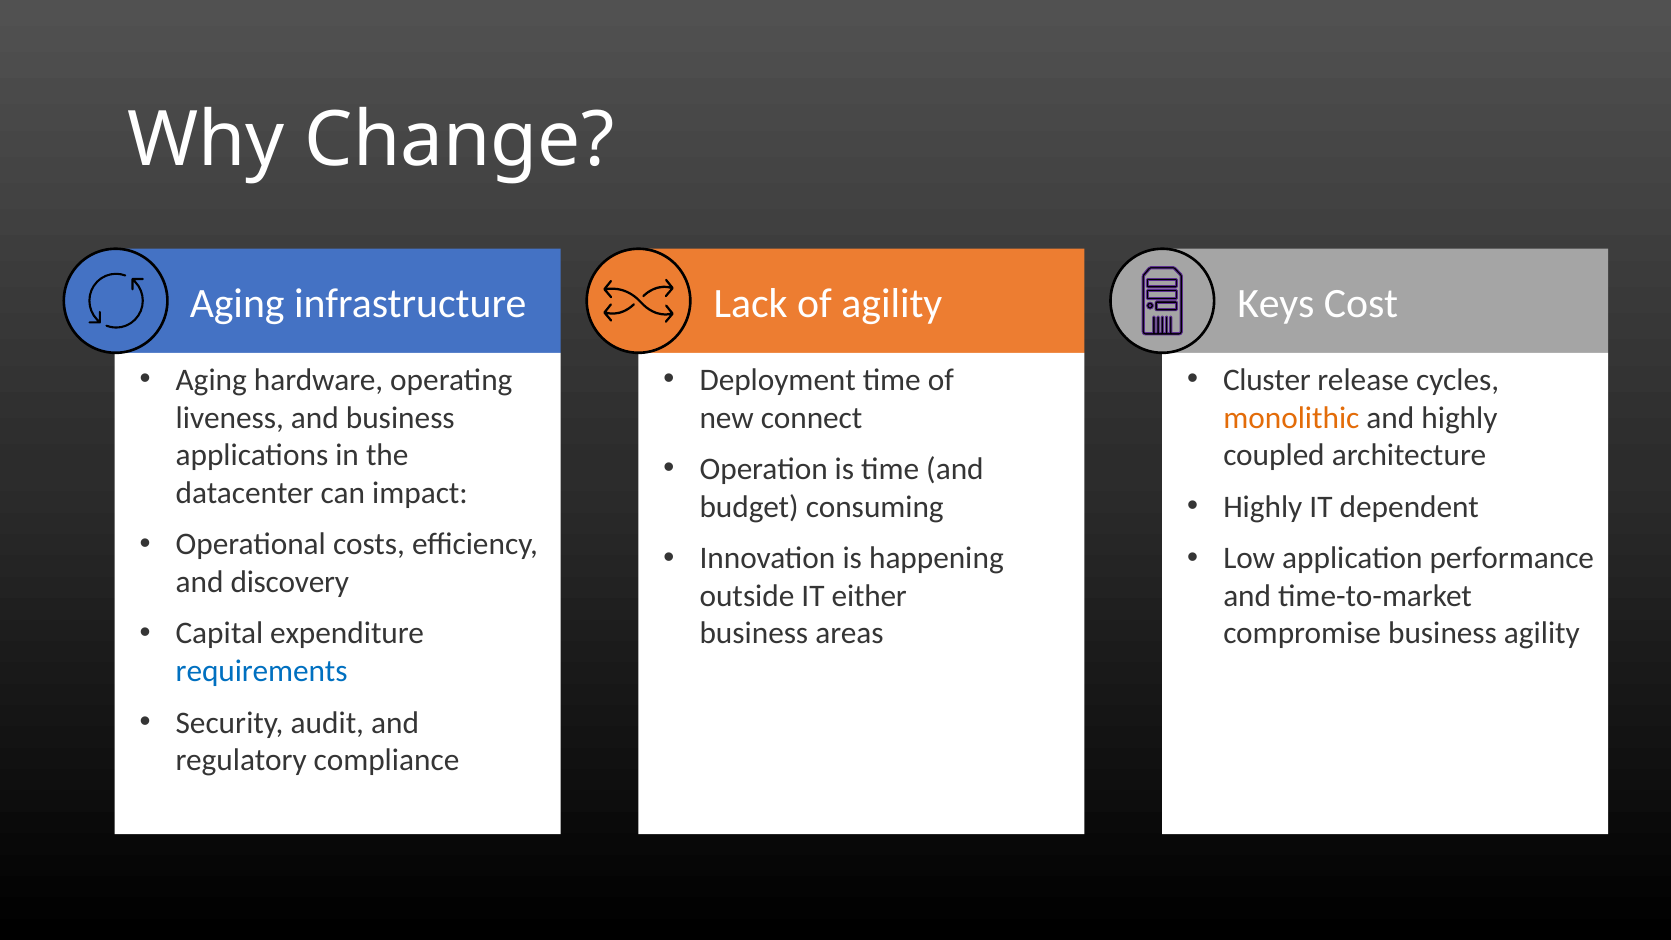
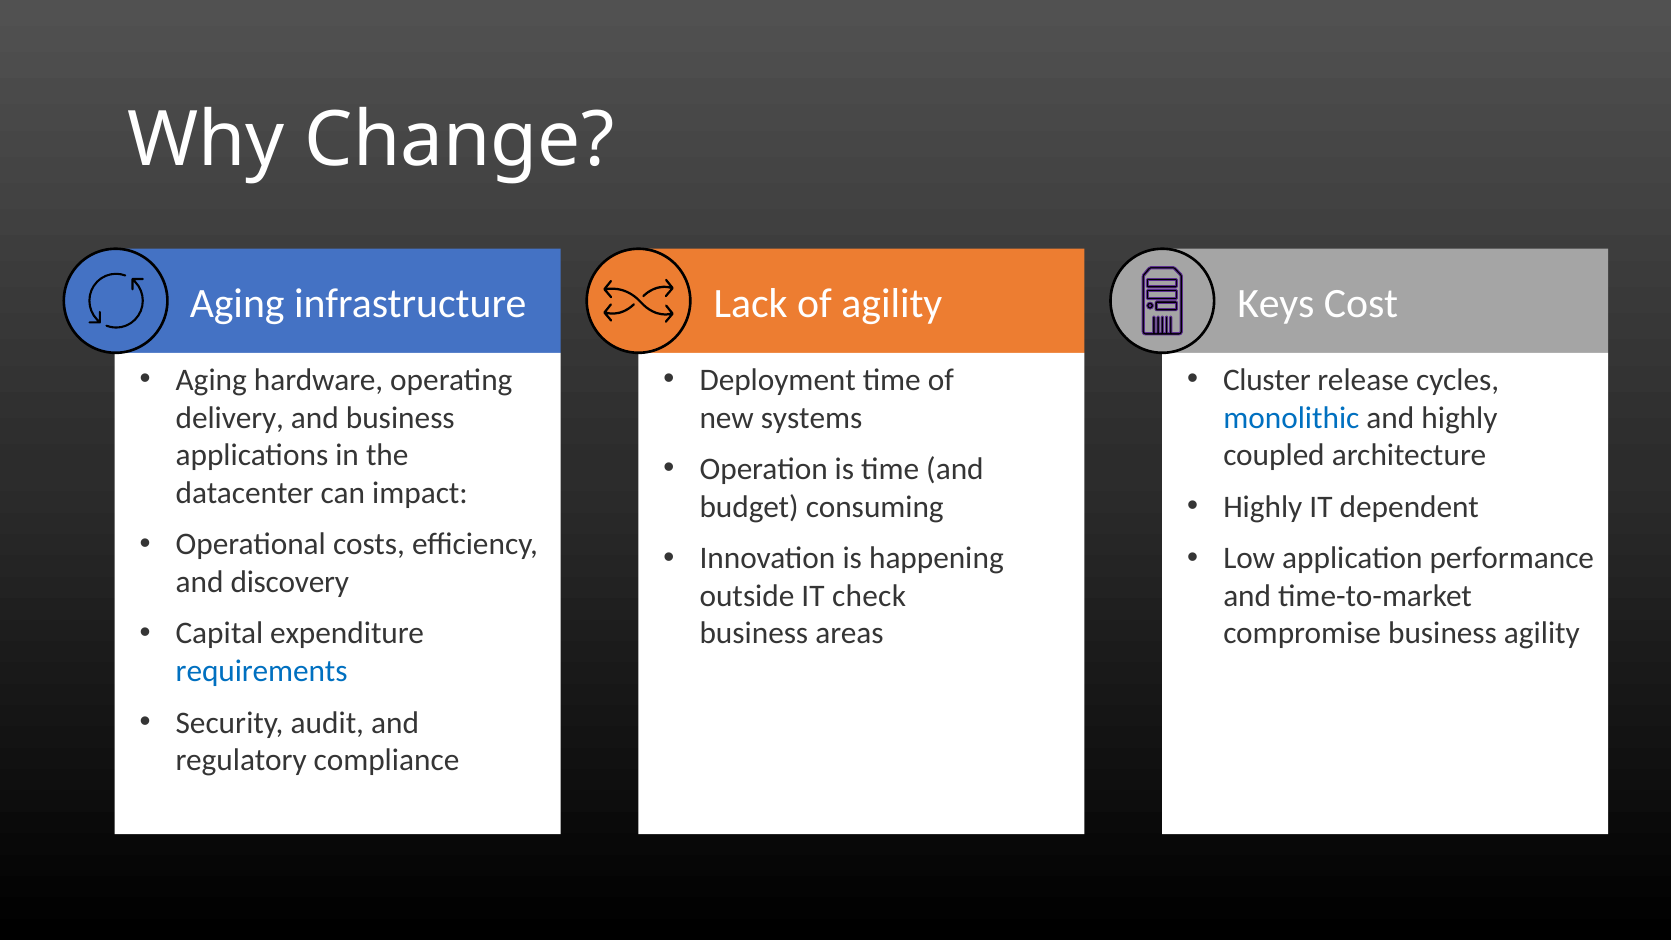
liveness: liveness -> delivery (230, 418)
connect: connect -> systems (812, 418)
monolithic colour: orange -> blue (1291, 418)
either: either -> check (869, 596)
